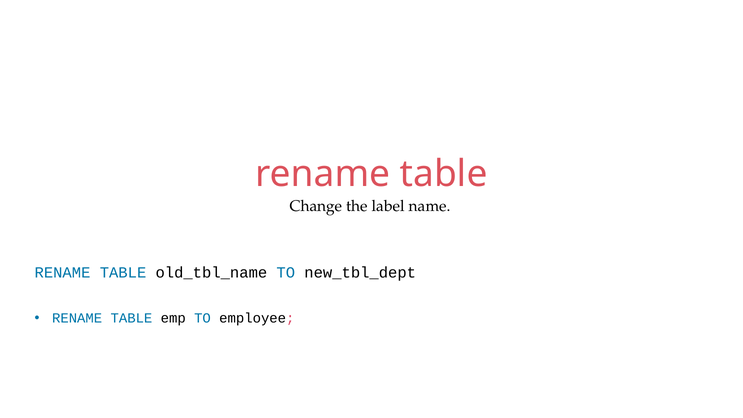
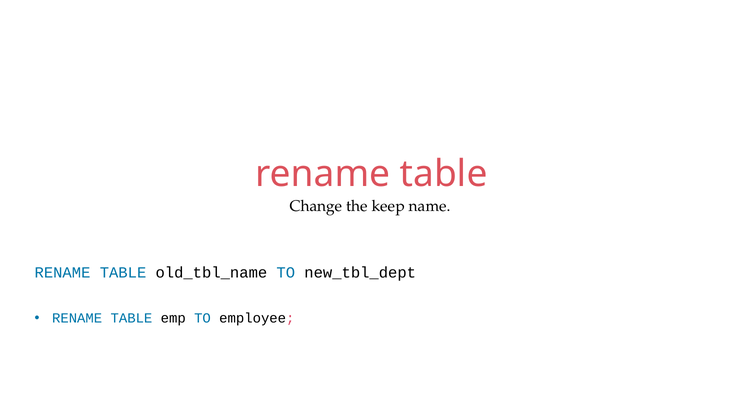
label: label -> keep (388, 206)
